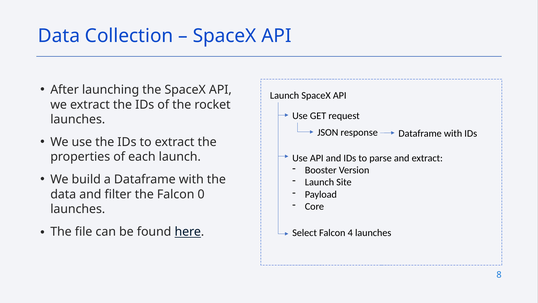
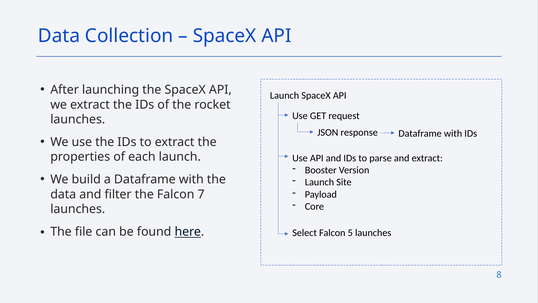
0: 0 -> 7 (201, 194)
4: 4 -> 5 (350, 233)
